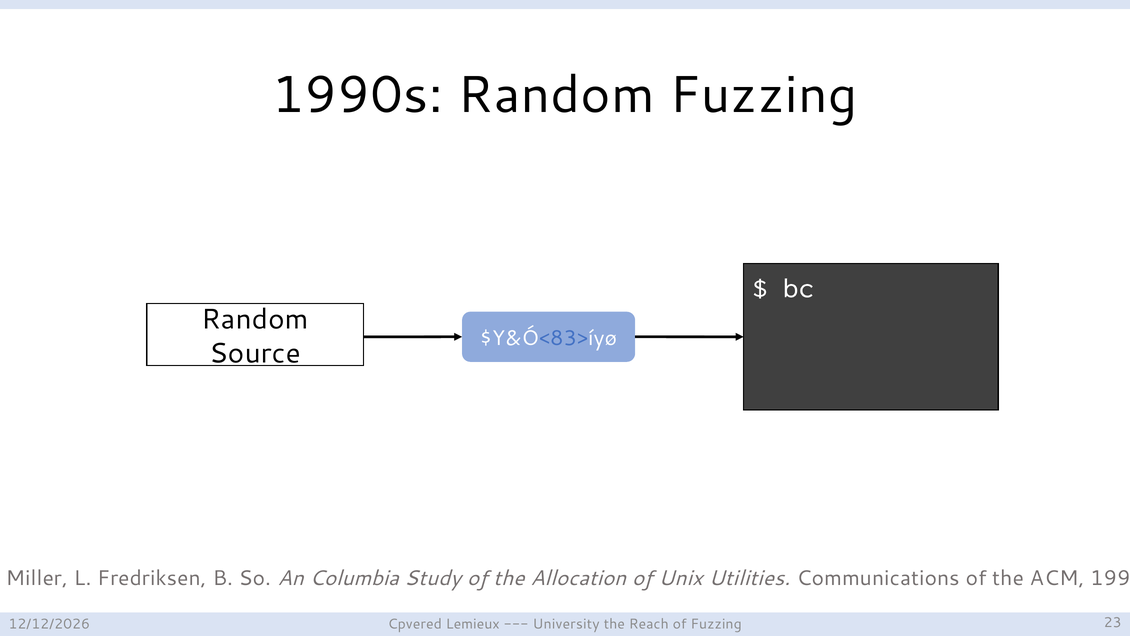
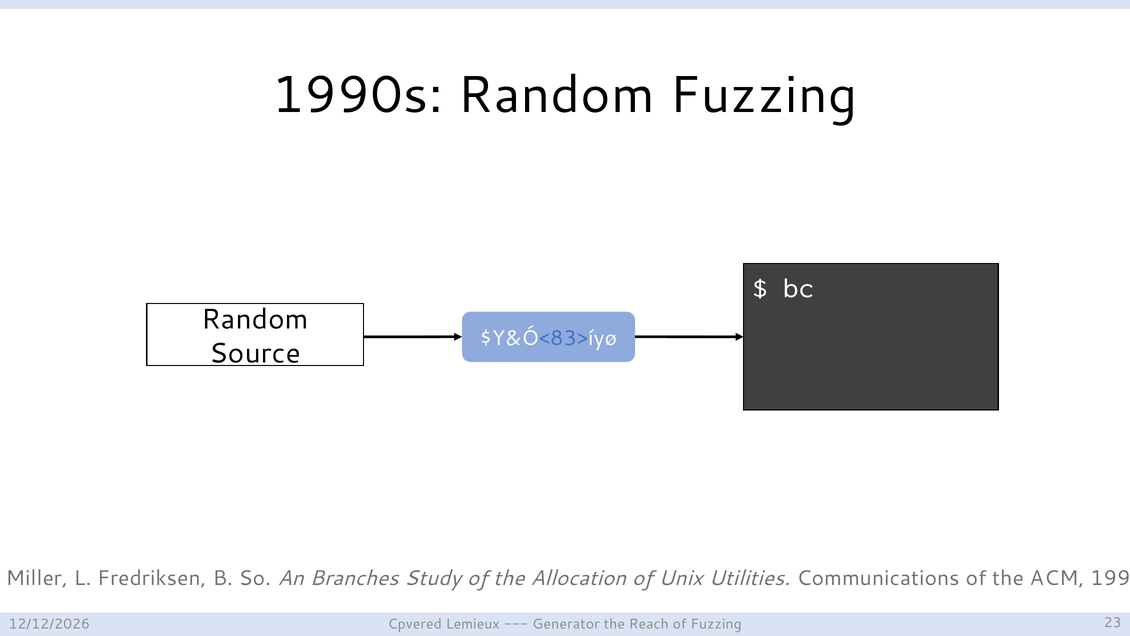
Columbia: Columbia -> Branches (354, 578)
University: University -> Generator (566, 624)
